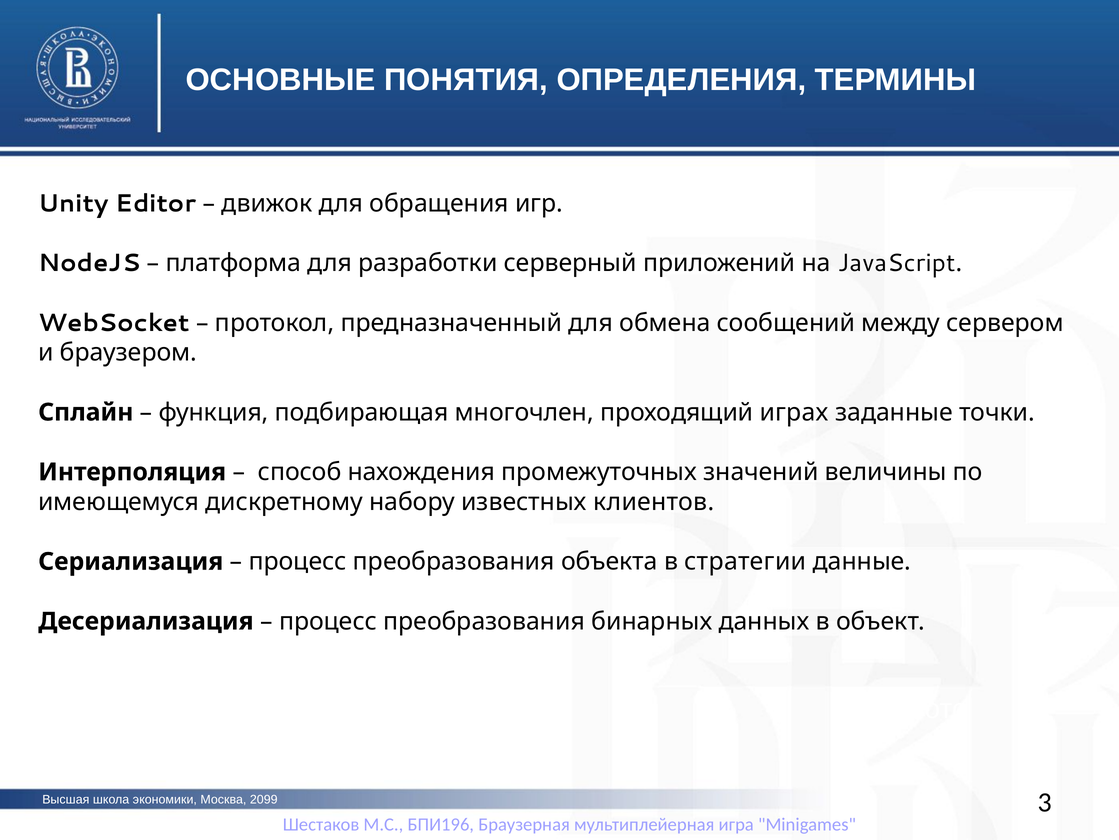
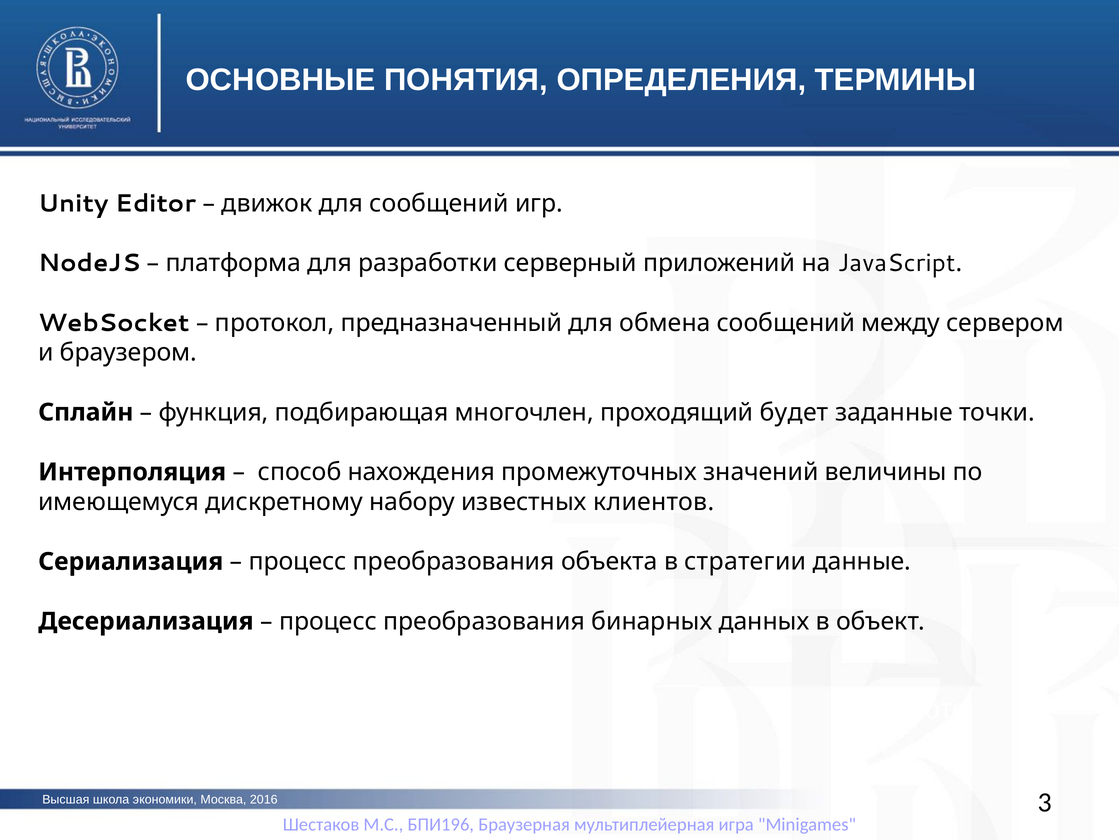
для обращения: обращения -> сообщений (439, 203)
играх: играх -> будет (794, 412)
2099: 2099 -> 2016 (264, 799)
